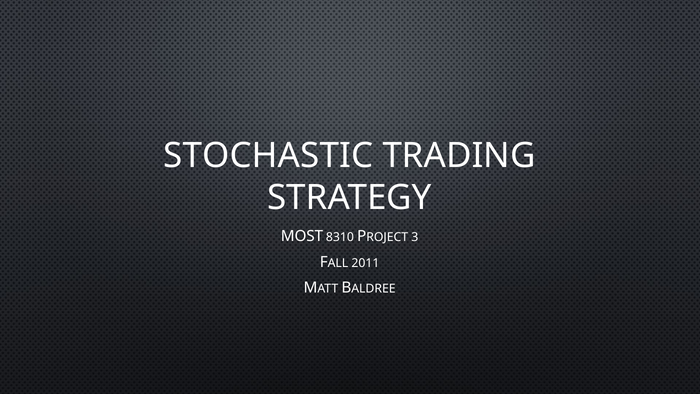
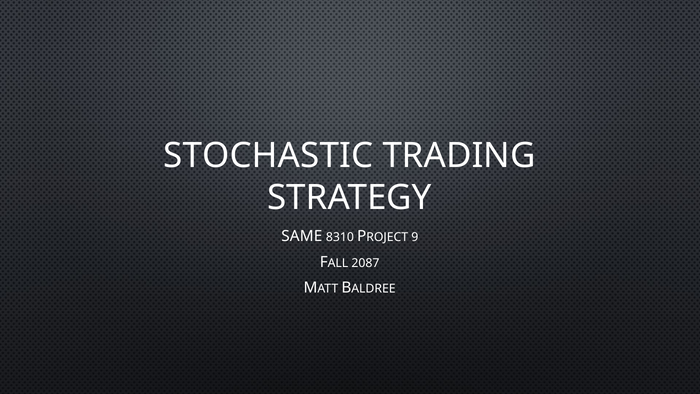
MOST: MOST -> SAME (302, 236)
3: 3 -> 9 (415, 237)
2011: 2011 -> 2087 (365, 263)
